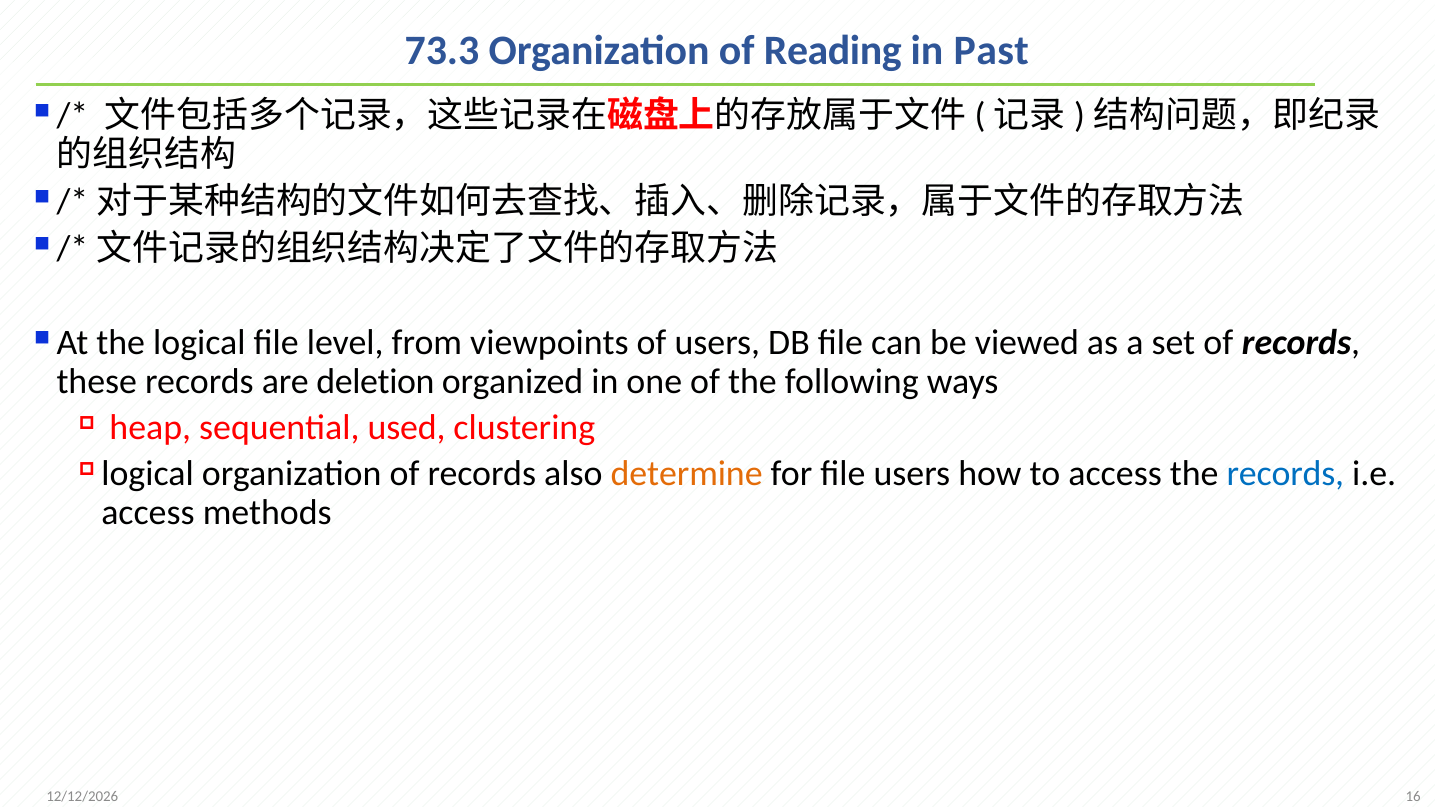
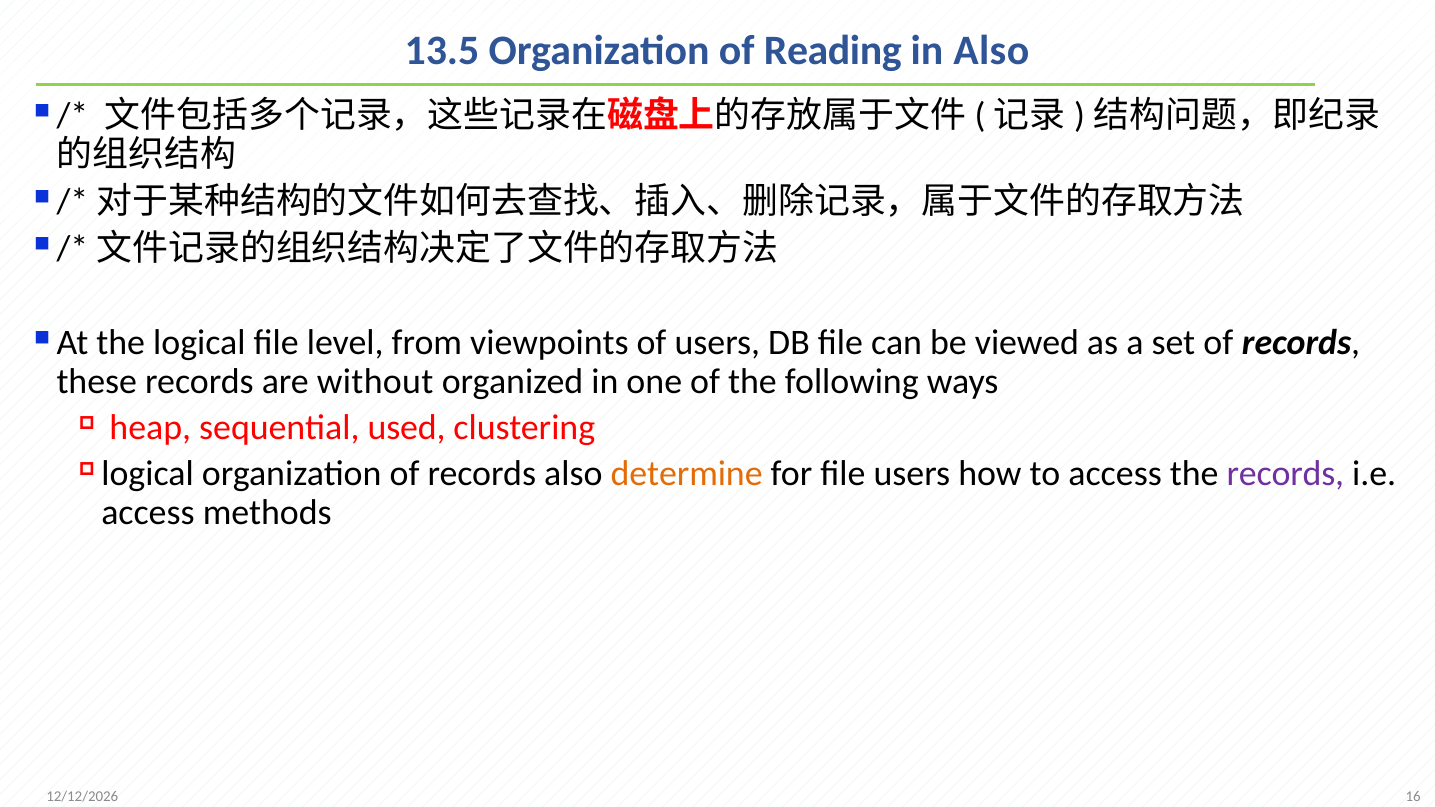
73.3: 73.3 -> 13.5 (442, 51)
in Past: Past -> Also (991, 51)
deletion: deletion -> without (375, 381)
records colour: blue -> purple (1285, 474)
